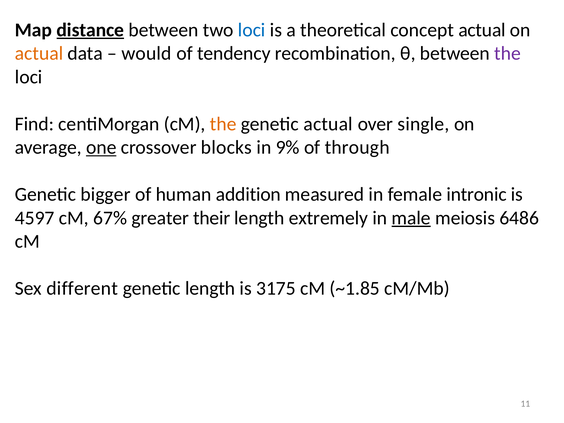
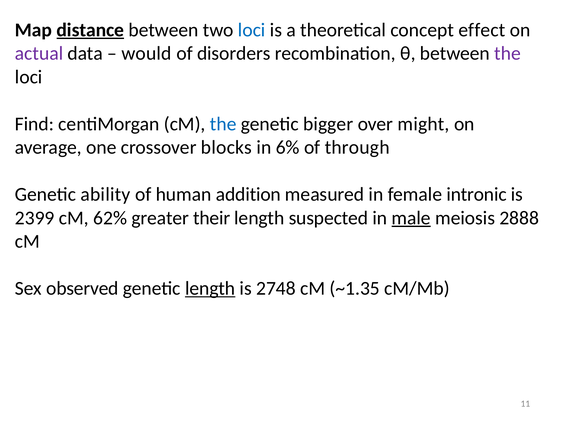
concept actual: actual -> effect (482, 30)
actual colour: orange -> purple (39, 53)
tendency: tendency -> disorders (234, 53)
the colour: orange -> blue (223, 124)
genetic actual: actual -> bigger (328, 124)
single: single -> might (424, 124)
one underline: present -> none (101, 147)
9%: 9% -> 6% (288, 147)
bigger: bigger -> ability (105, 194)
4597: 4597 -> 2399 (35, 218)
67%: 67% -> 62% (110, 218)
extremely: extremely -> suspected (328, 218)
6486: 6486 -> 2888 (519, 218)
different: different -> observed (82, 288)
length underline: none -> present (210, 288)
3175: 3175 -> 2748 (276, 288)
~1.85: ~1.85 -> ~1.35 (355, 288)
